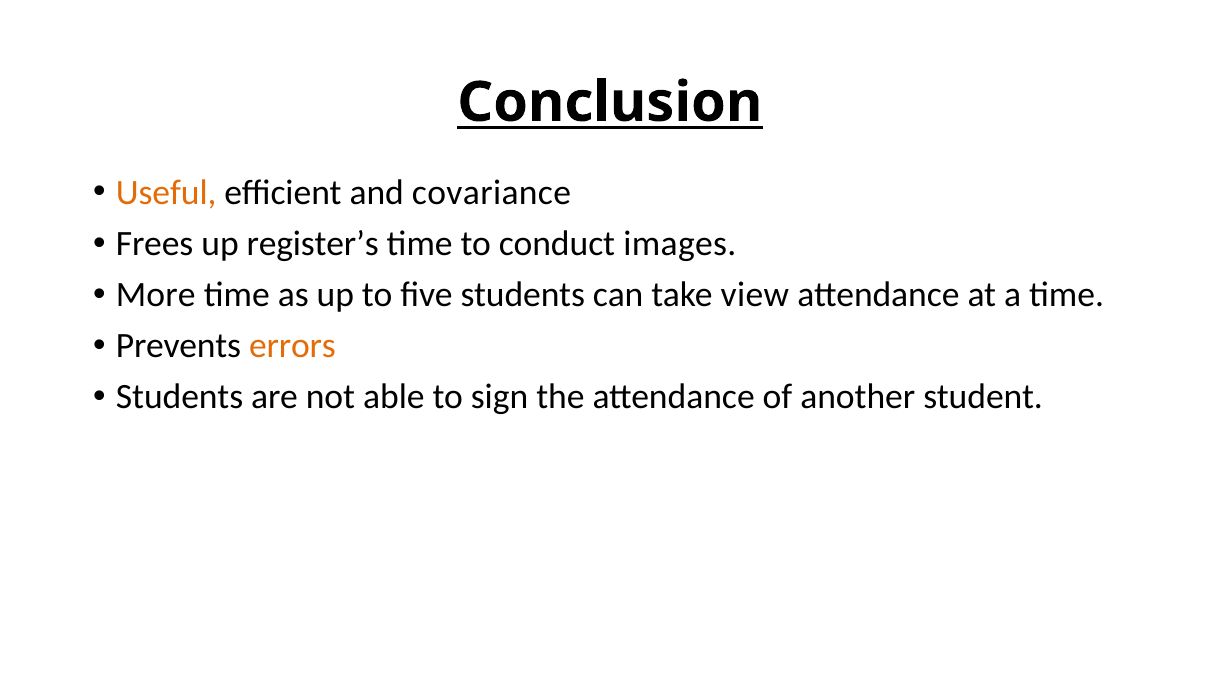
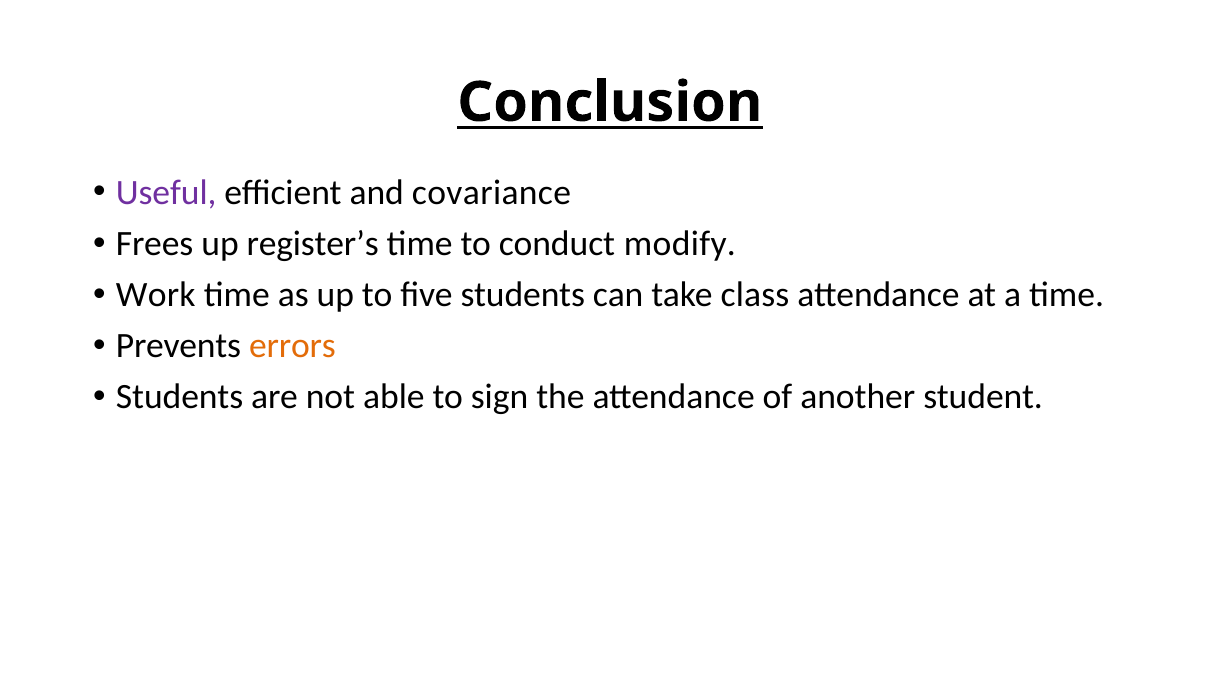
Useful colour: orange -> purple (166, 193)
images: images -> modify (680, 244)
More: More -> Work (156, 295)
view: view -> class (755, 295)
